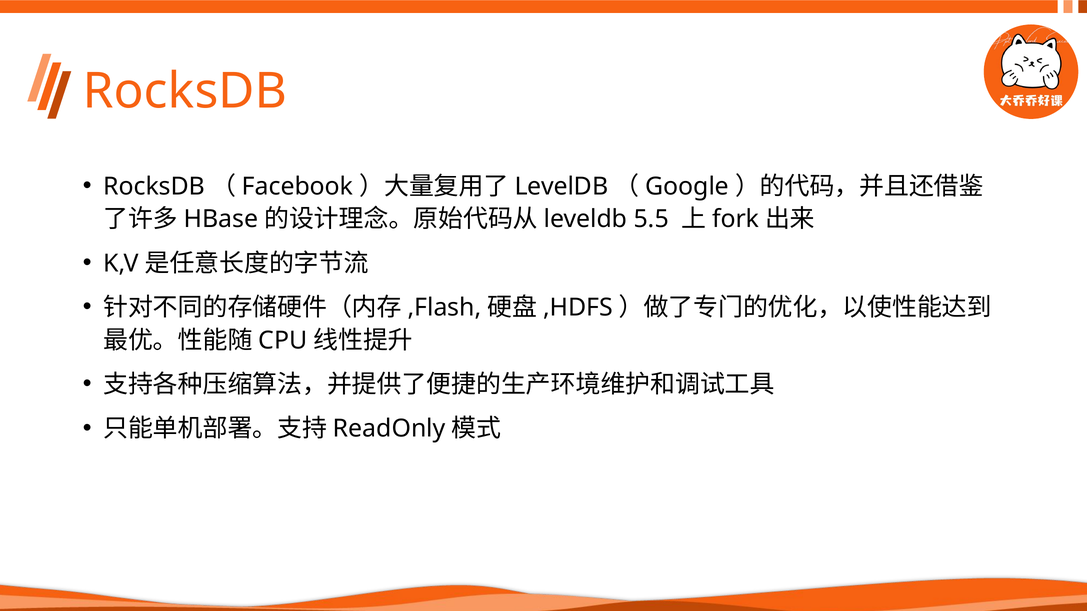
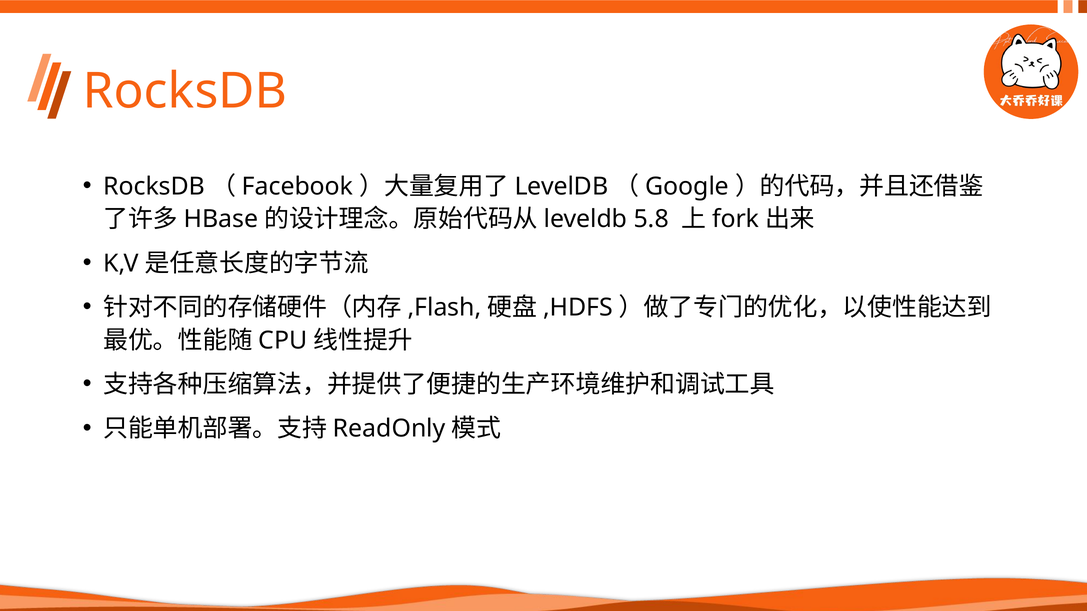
5.5: 5.5 -> 5.8 (651, 219)
